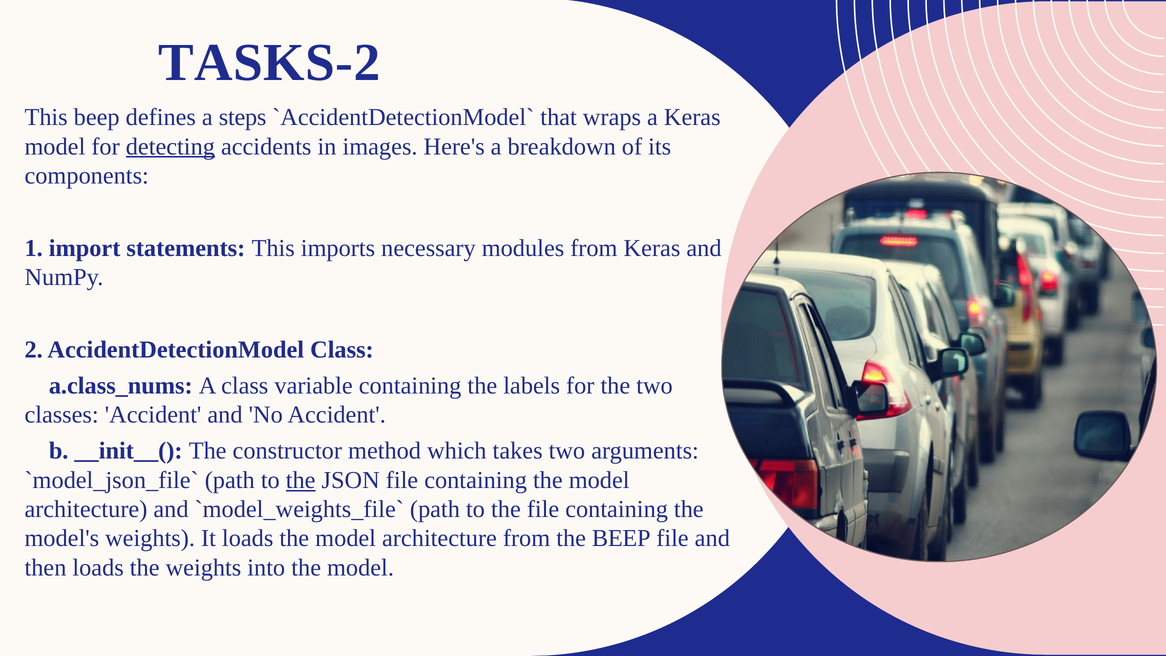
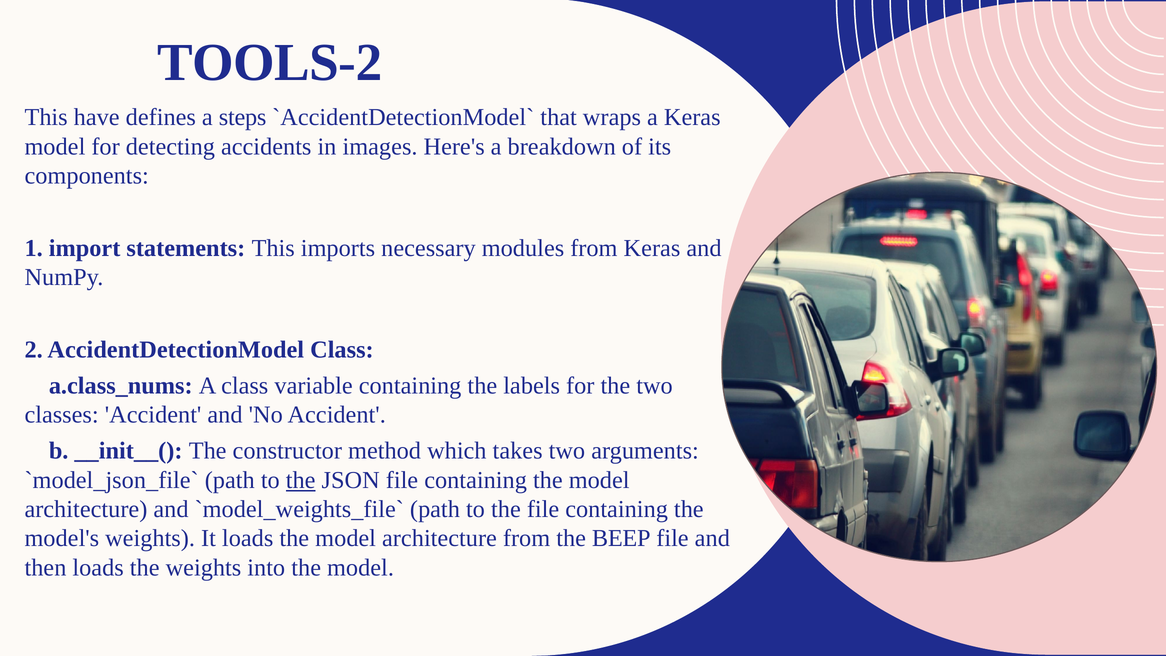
TASKS-2: TASKS-2 -> TOOLS-2 (270, 63)
This beep: beep -> have (97, 117)
detecting underline: present -> none (170, 146)
